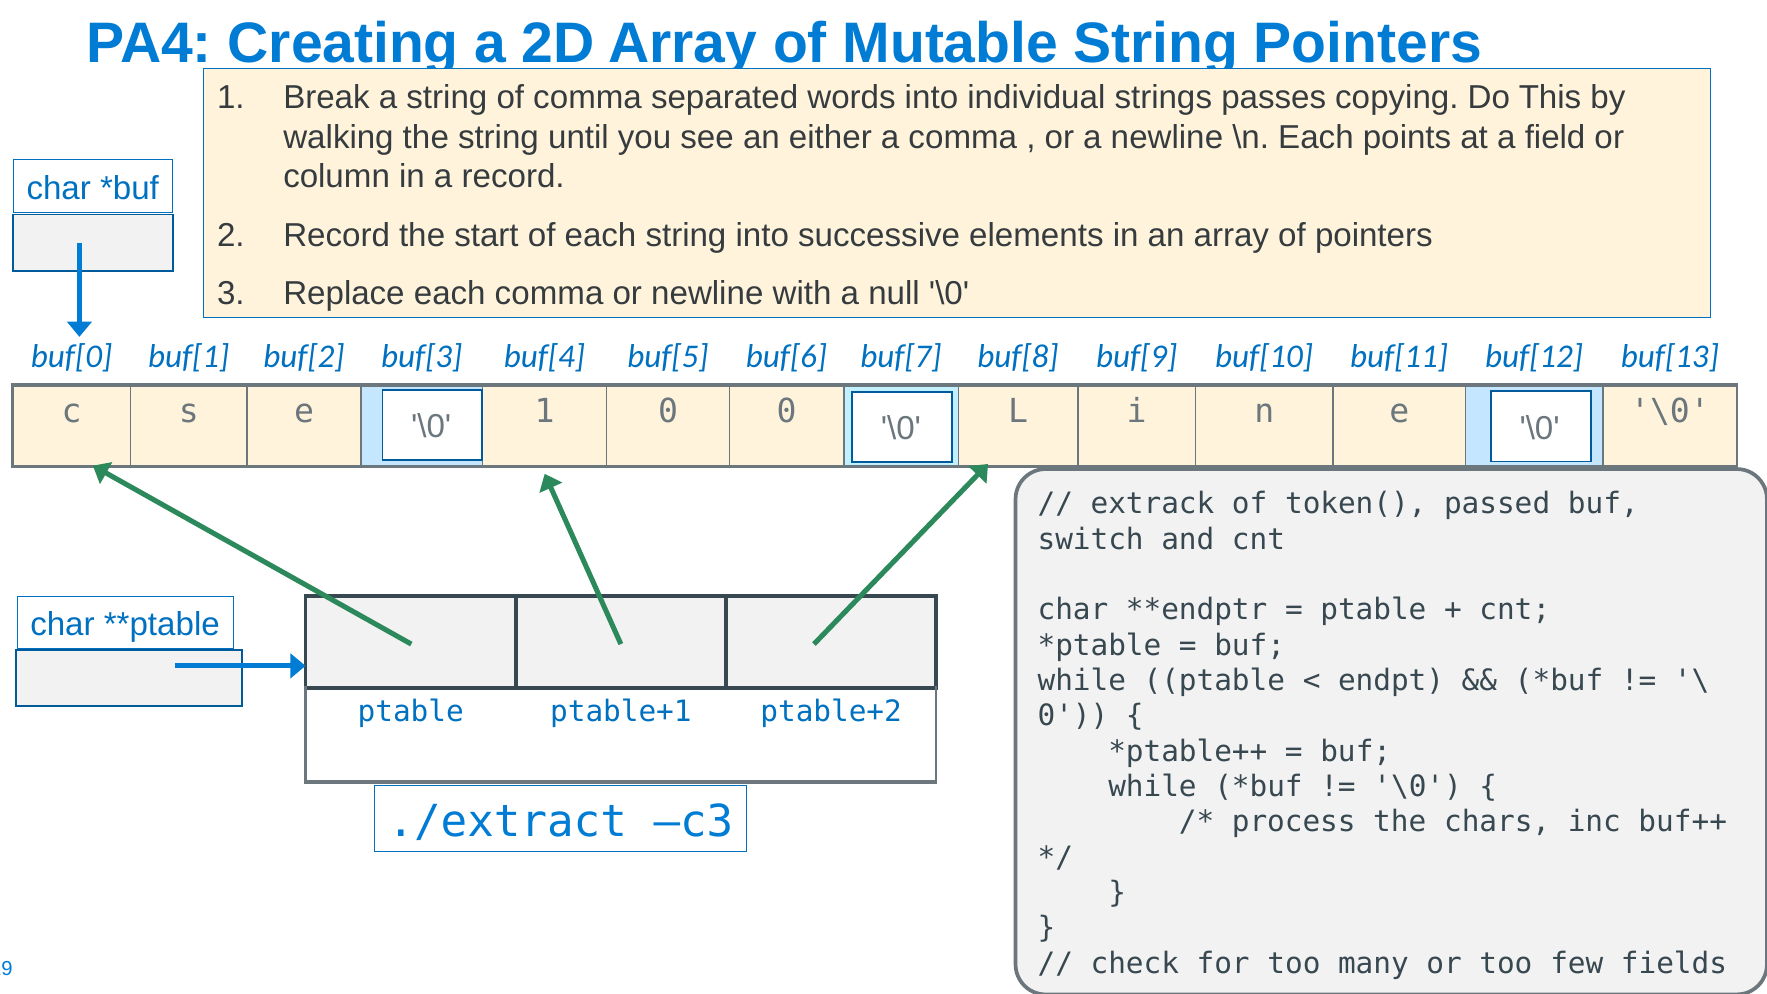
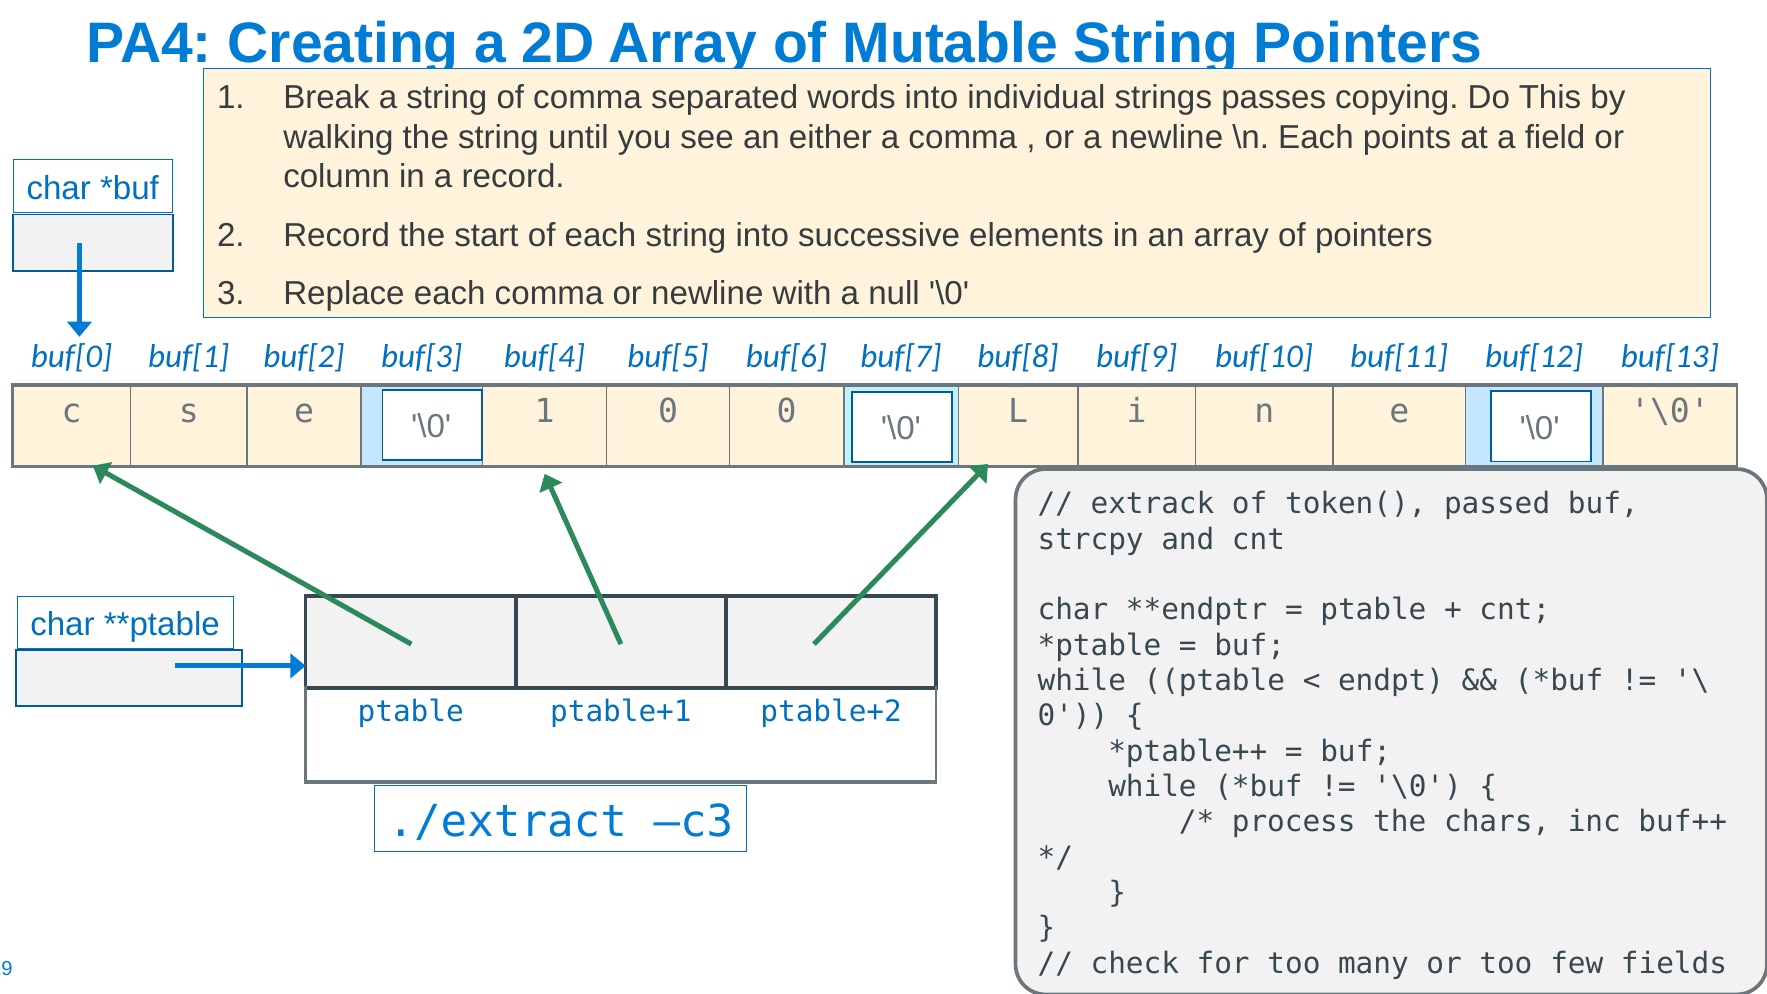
switch: switch -> strcpy (1091, 539)
